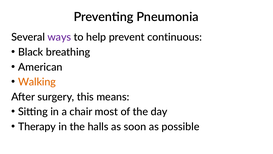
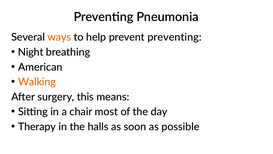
ways colour: purple -> orange (59, 37)
prevent continuous: continuous -> preventing (175, 37)
Black: Black -> Night (31, 52)
